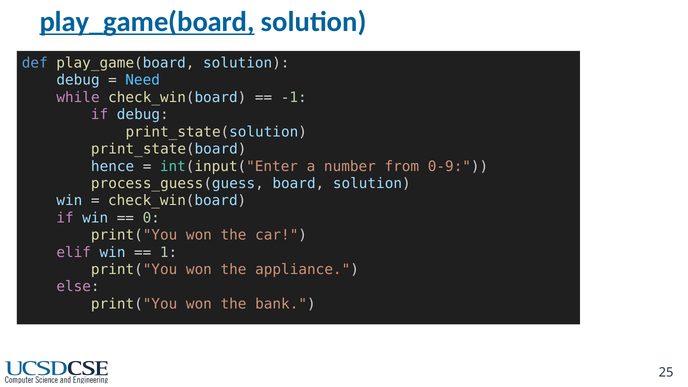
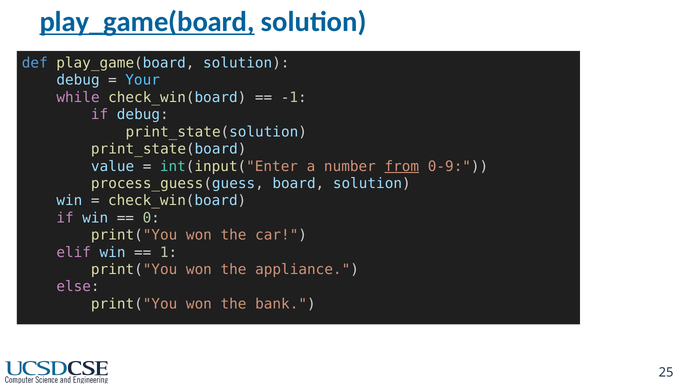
Need: Need -> Your (143, 80)
hence: hence -> value (113, 166)
from underline: none -> present (402, 166)
